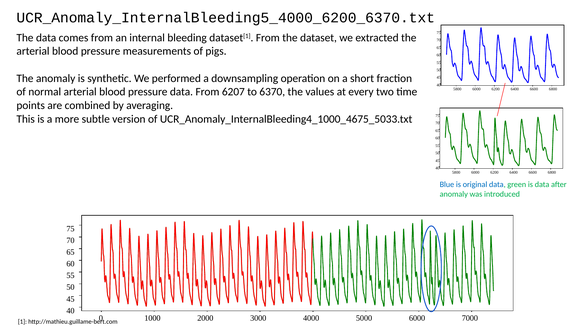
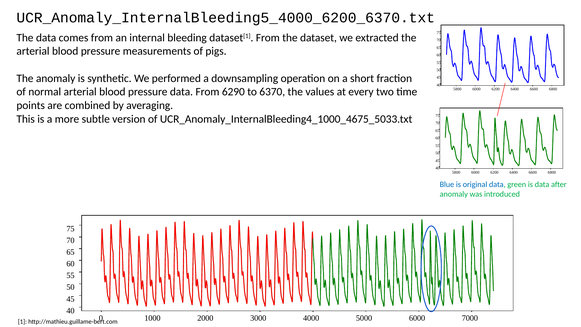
6207: 6207 -> 6290 (233, 92)
